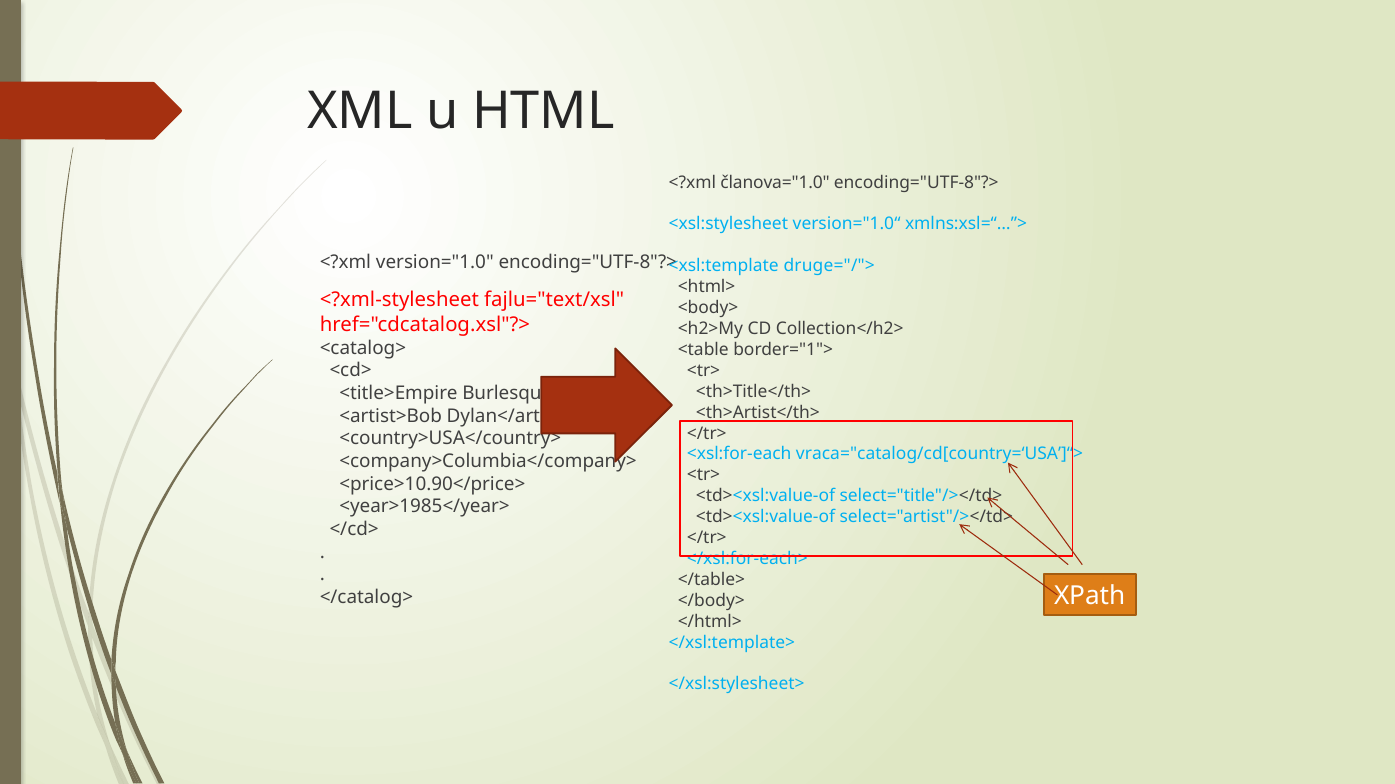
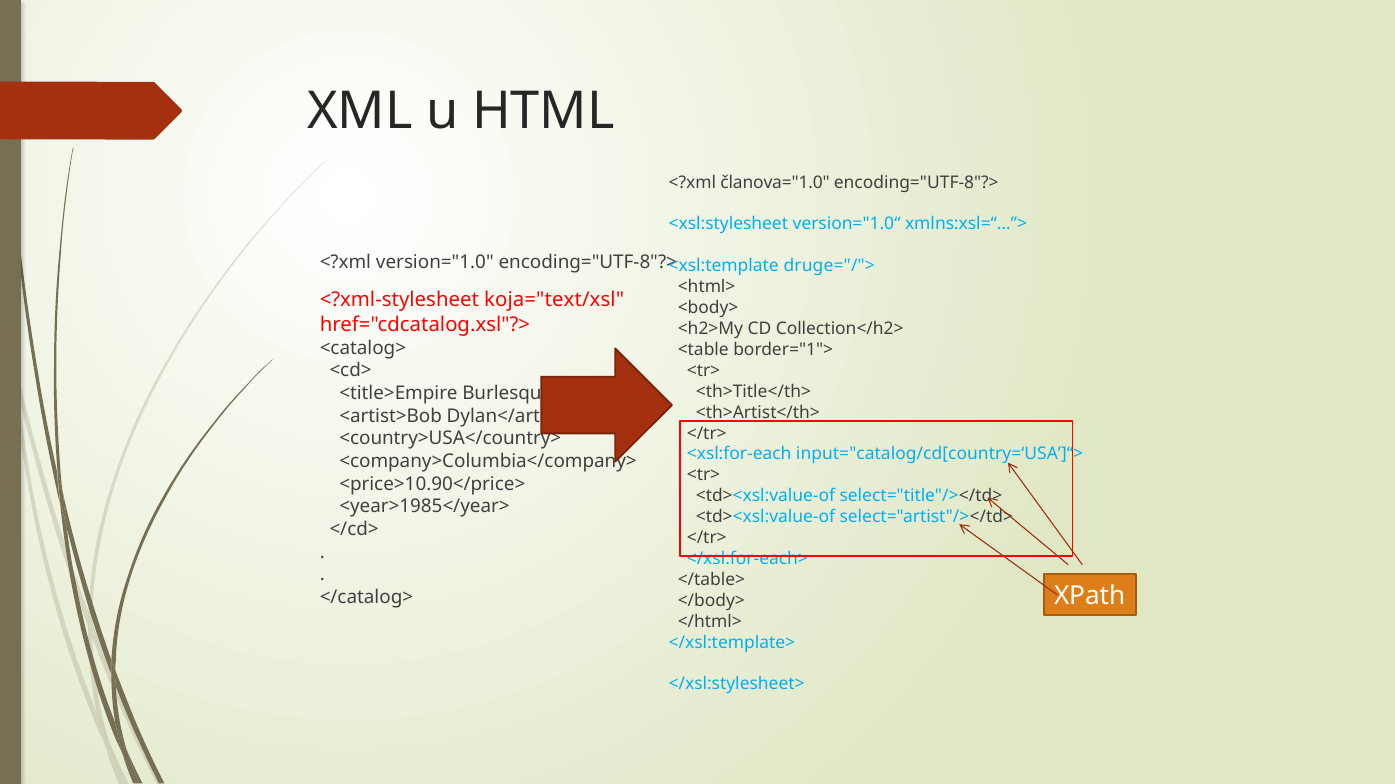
fajlu="text/xsl: fajlu="text/xsl -> koja="text/xsl (554, 300)
vraca="catalog/cd[country=‘USA’]“>: vraca="catalog/cd[country=‘USA’]“> -> input="catalog/cd[country=‘USA’]“> (940, 455)
